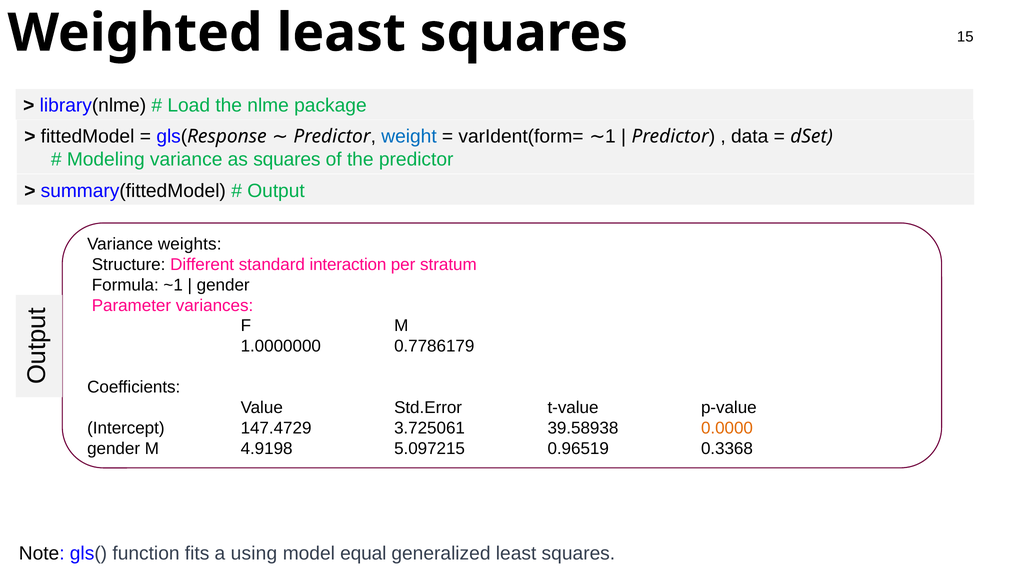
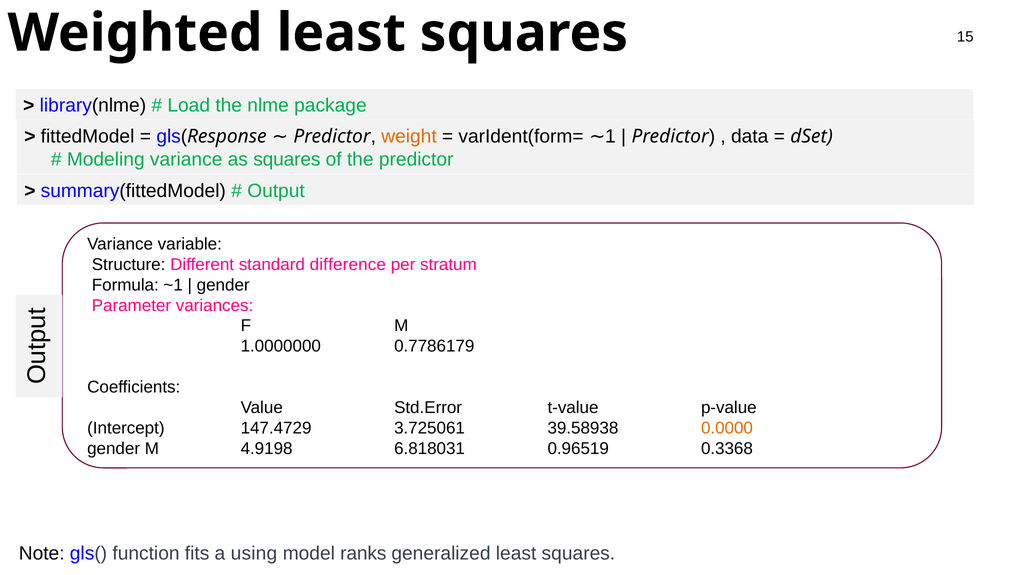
weight colour: blue -> orange (409, 137)
weights: weights -> variable (190, 244)
interaction: interaction -> difference (348, 265)
5.097215: 5.097215 -> 6.818031 (430, 449)
equal: equal -> ranks (363, 554)
